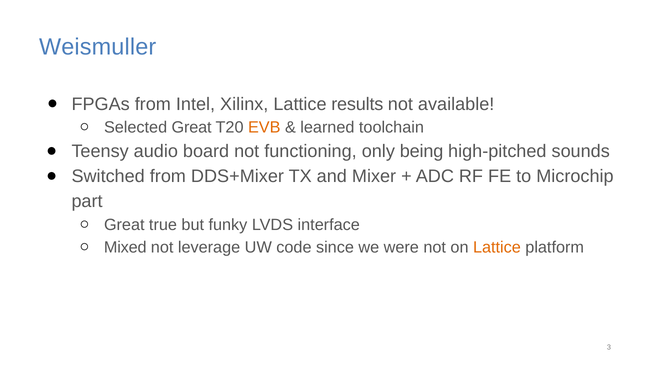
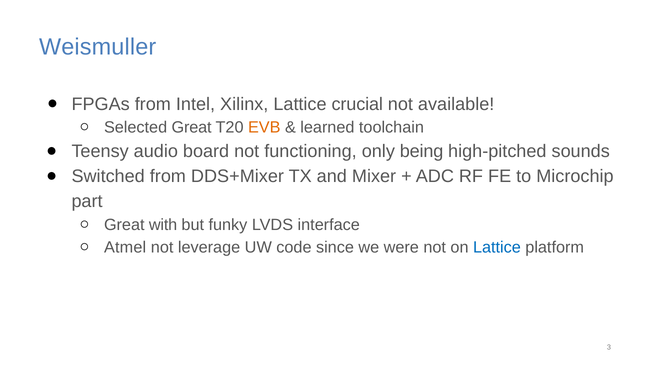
results: results -> crucial (357, 104)
true: true -> with (163, 225)
Mixed: Mixed -> Atmel (125, 247)
Lattice colour: orange -> blue (497, 247)
